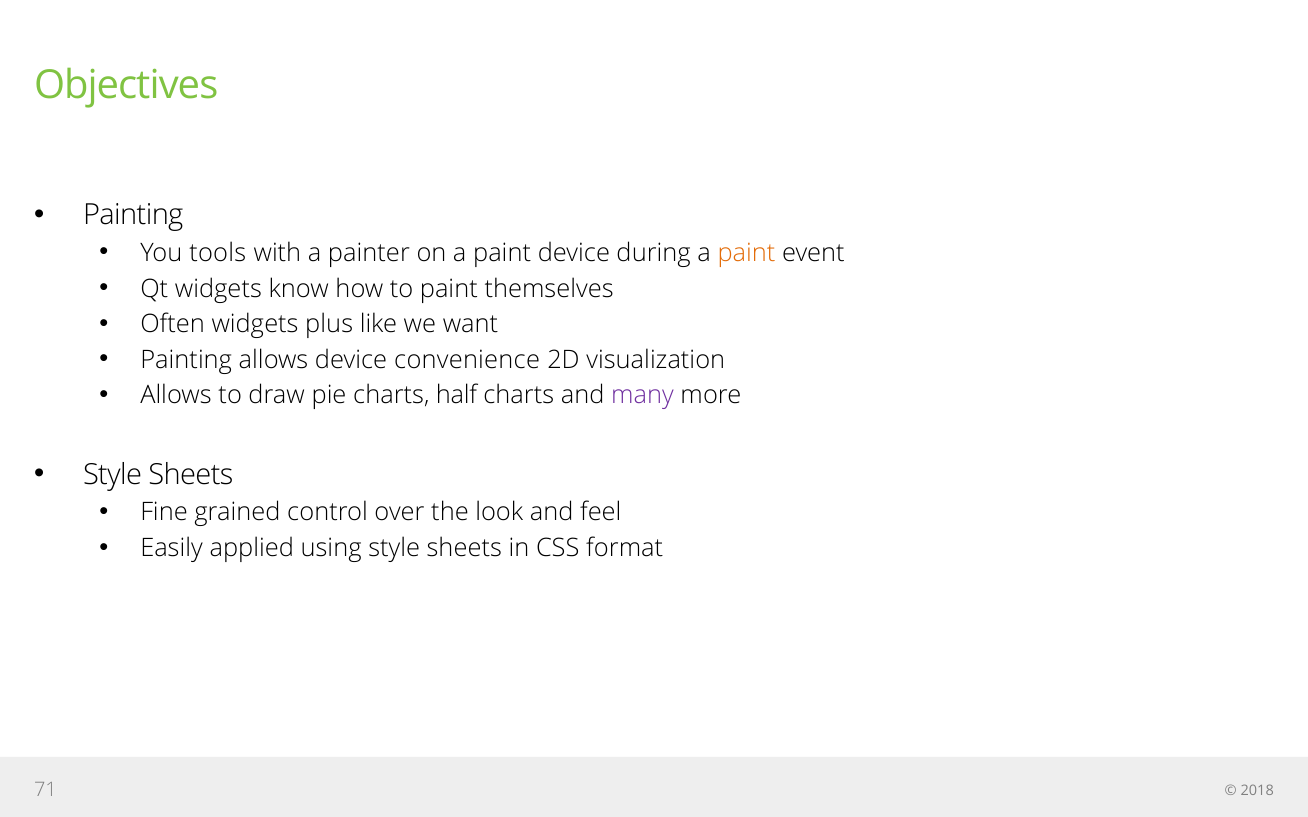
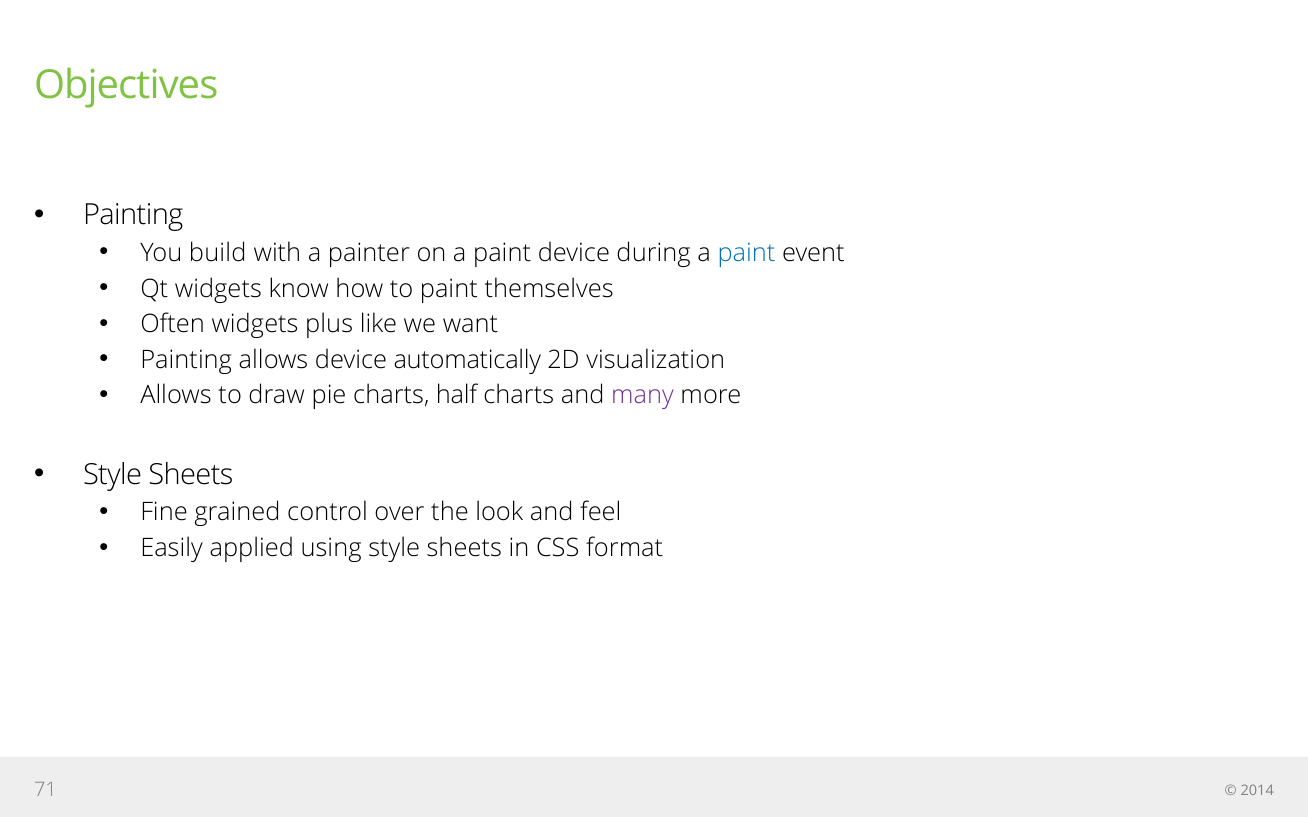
tools: tools -> build (218, 253)
paint colour: orange -> blue (746, 253)
convenience: convenience -> automatically (467, 360)
2018: 2018 -> 2014 (1257, 791)
